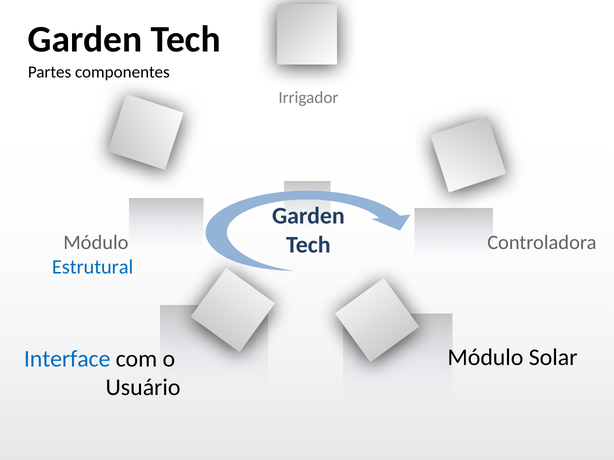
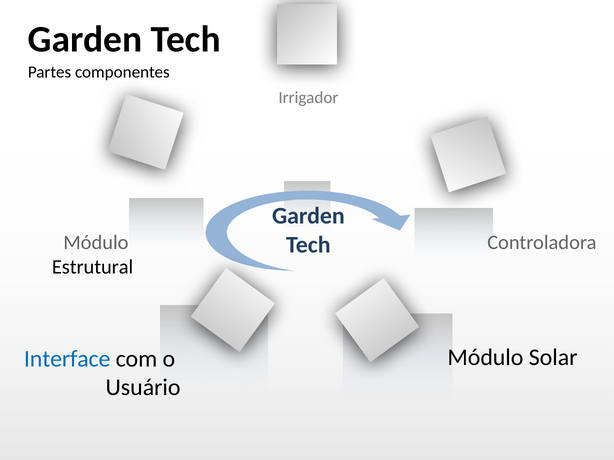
Estrutural colour: blue -> black (93, 267)
